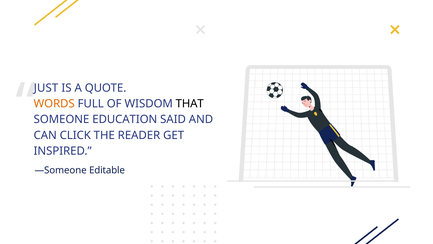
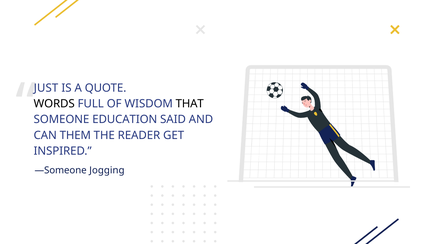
WORDS colour: orange -> black (54, 104)
CLICK: CLICK -> THEM (75, 135)
Editable: Editable -> Jogging (107, 170)
